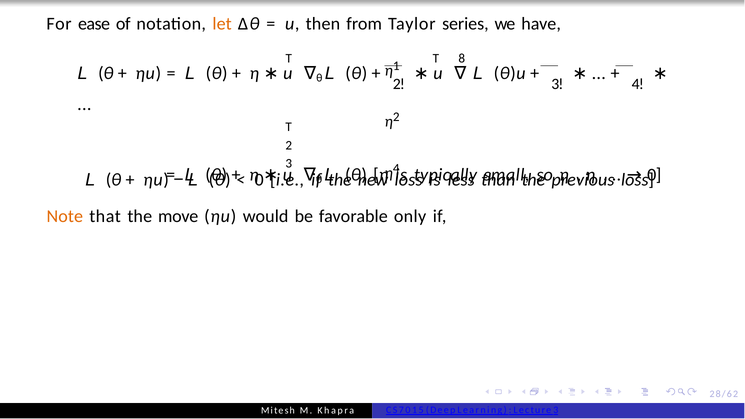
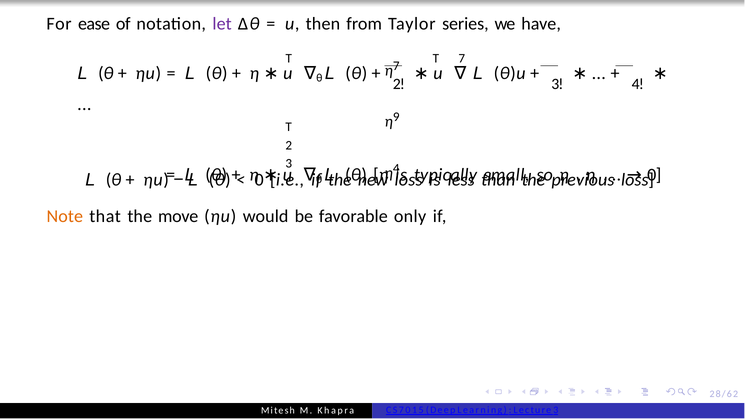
let colour: orange -> purple (222, 24)
T 8: 8 -> 7 (462, 58)
η 1: 1 -> 7 (396, 66)
η 2: 2 -> 9 (396, 117)
